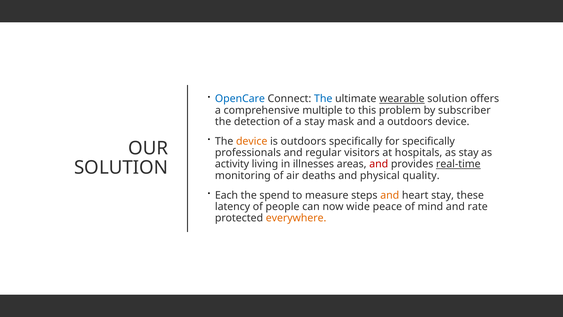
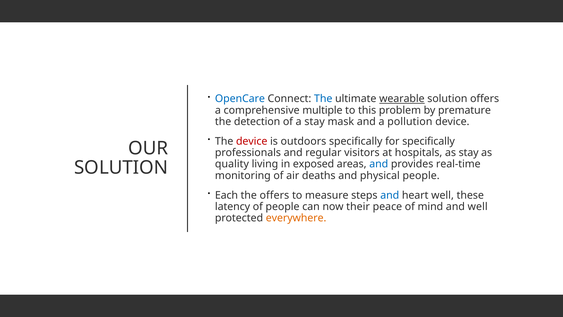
subscriber: subscriber -> premature (464, 110)
a outdoors: outdoors -> pollution (410, 122)
device colour: orange -> red (252, 141)
activity: activity -> quality (232, 164)
illnesses: illnesses -> exposed (313, 164)
and colour: red -> blue (379, 164)
real-time underline: present -> none (458, 164)
physical quality: quality -> people (421, 175)
the spend: spend -> offers (274, 195)
and colour: orange -> blue (390, 195)
heart stay: stay -> well (443, 195)
wide: wide -> their (358, 206)
and rate: rate -> well (478, 206)
